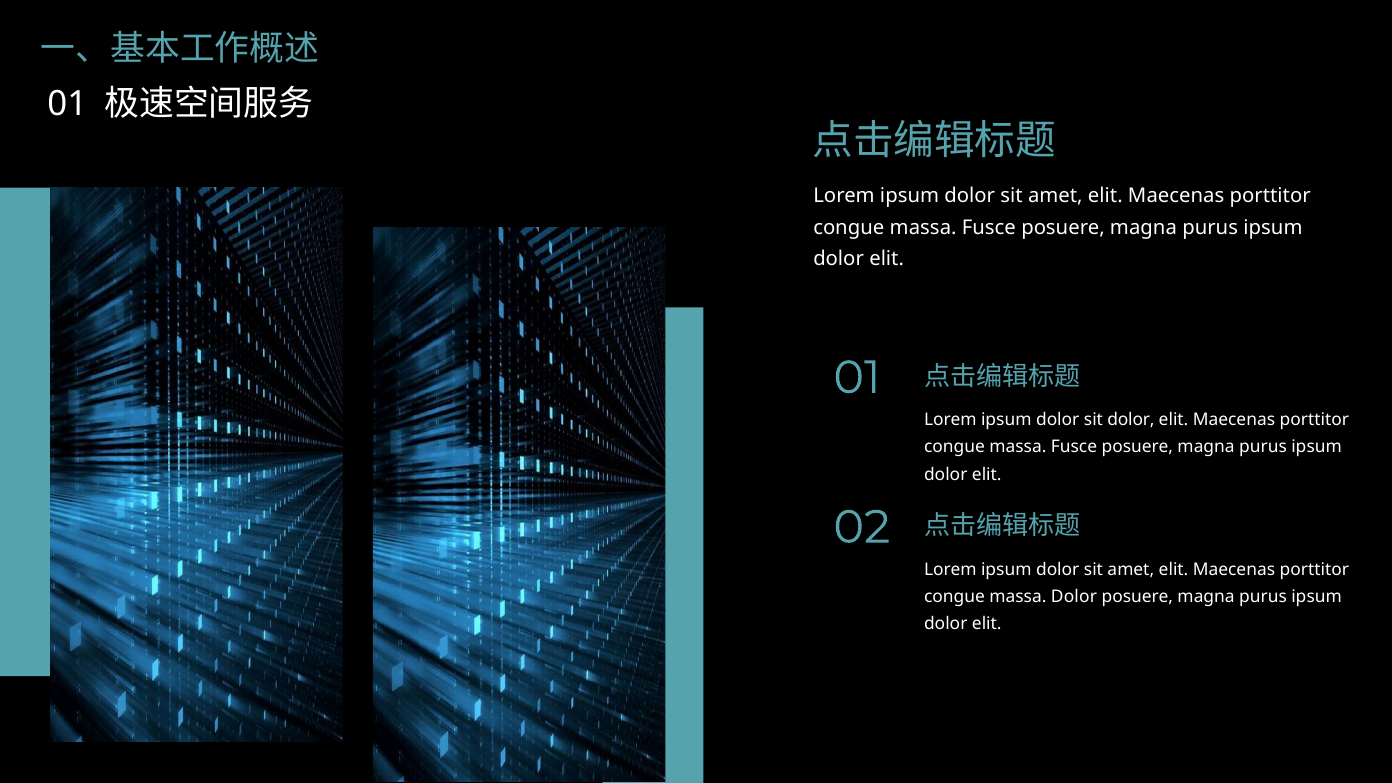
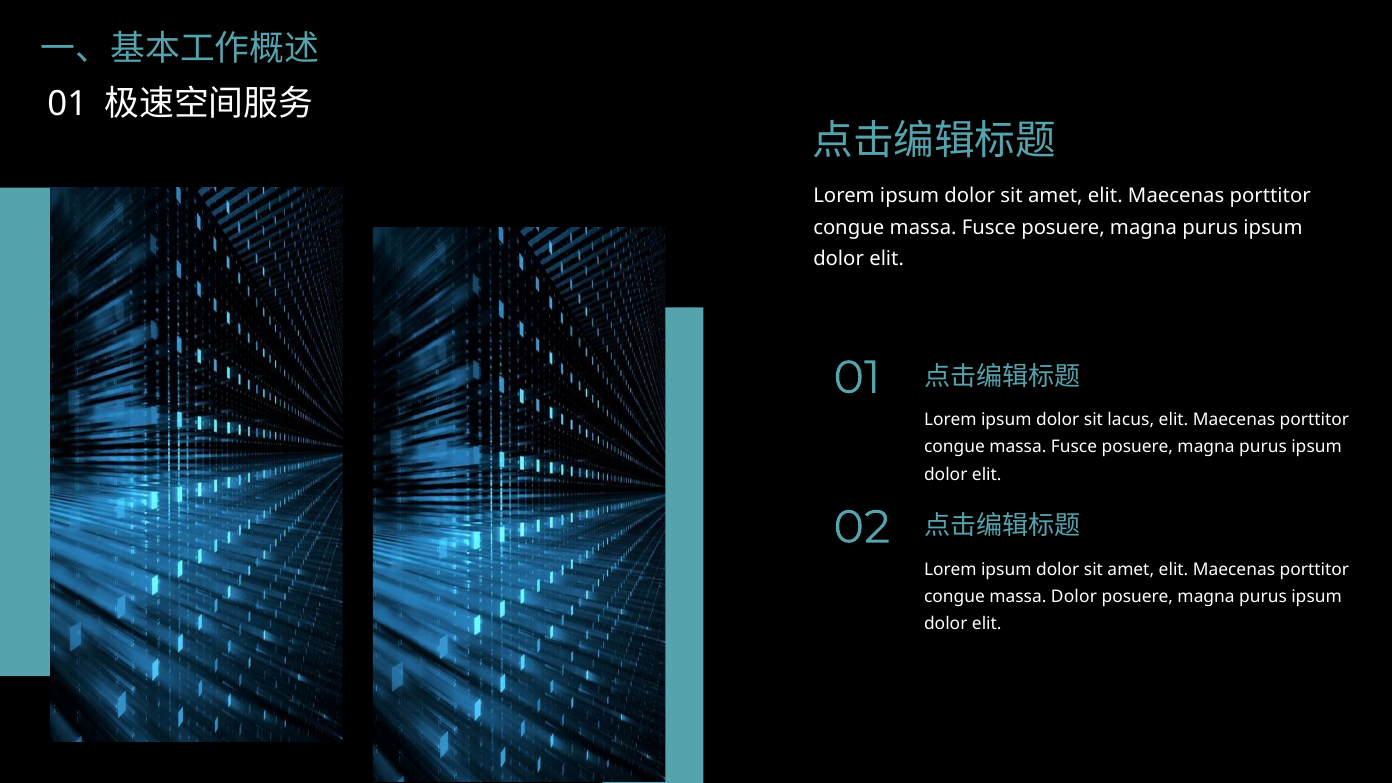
sit dolor: dolor -> lacus (1131, 420)
